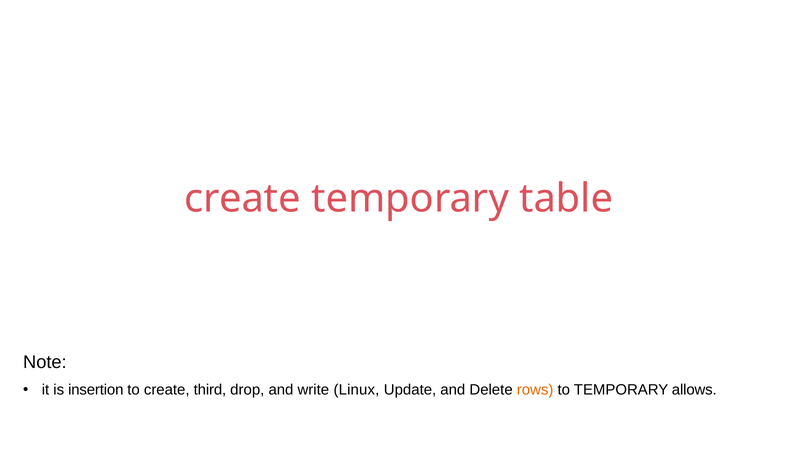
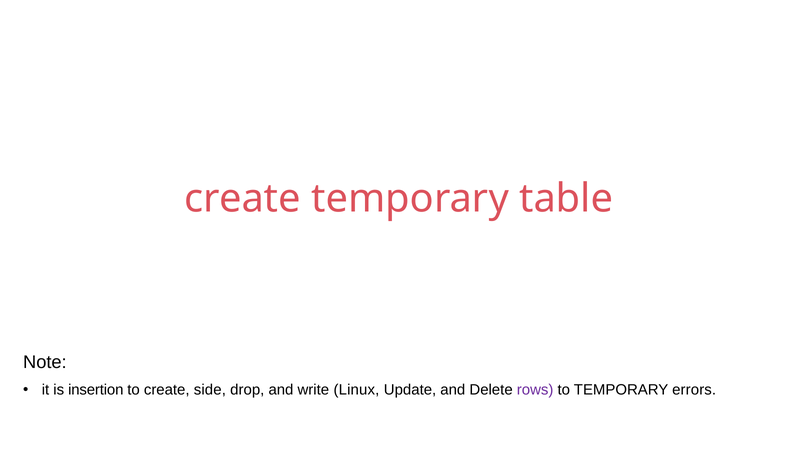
third: third -> side (210, 390)
rows colour: orange -> purple (535, 390)
allows: allows -> errors (694, 390)
